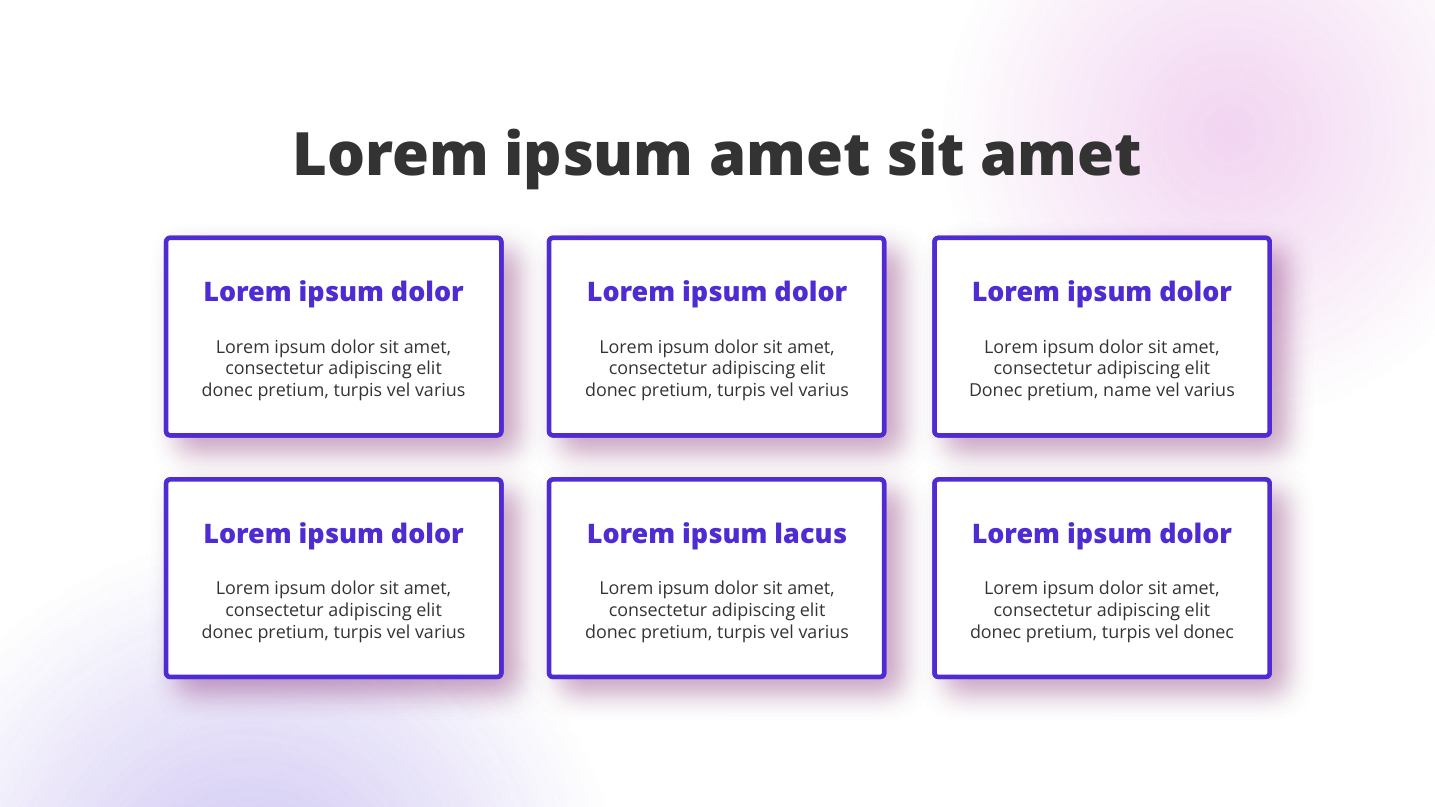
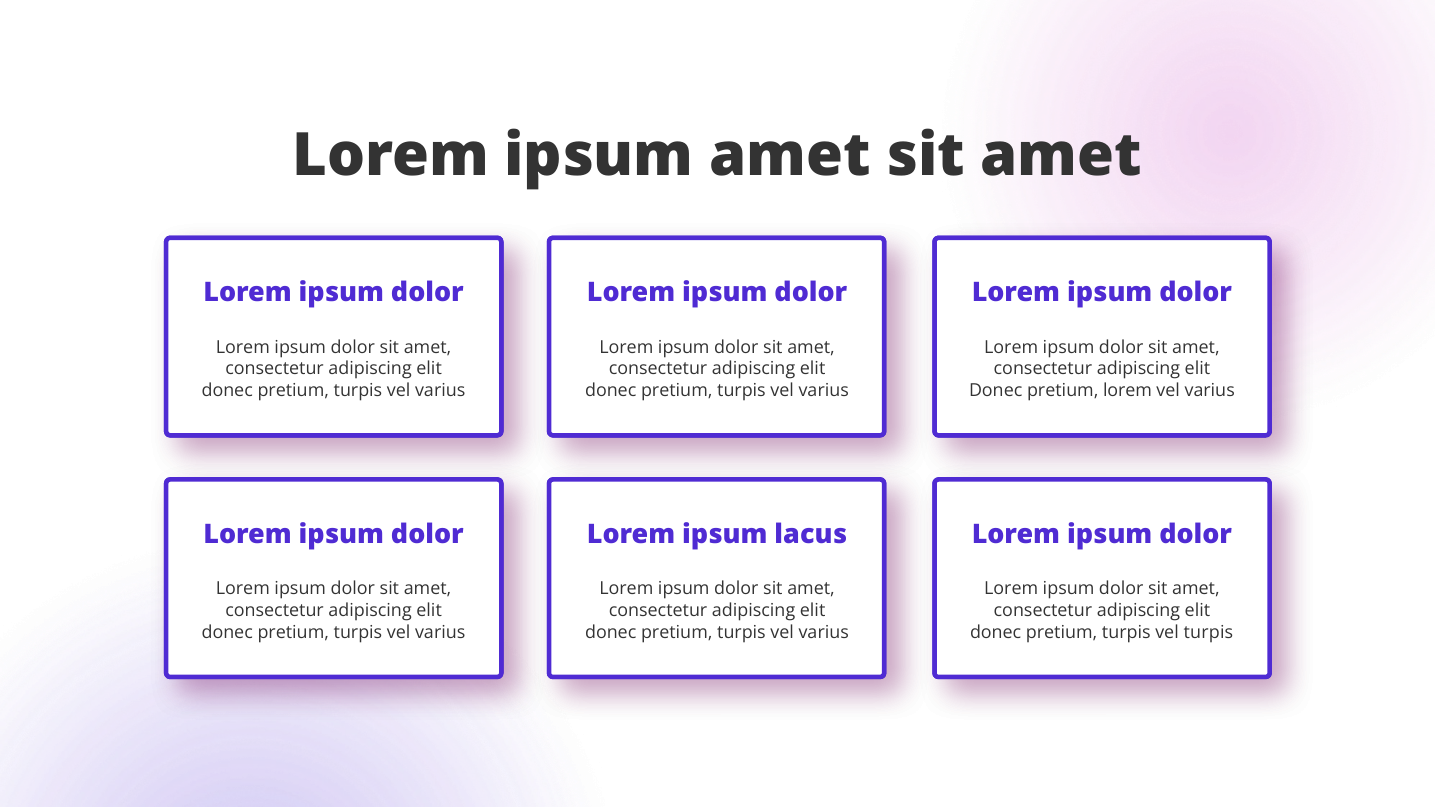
pretium name: name -> lorem (1127, 391)
vel donec: donec -> turpis (1208, 632)
